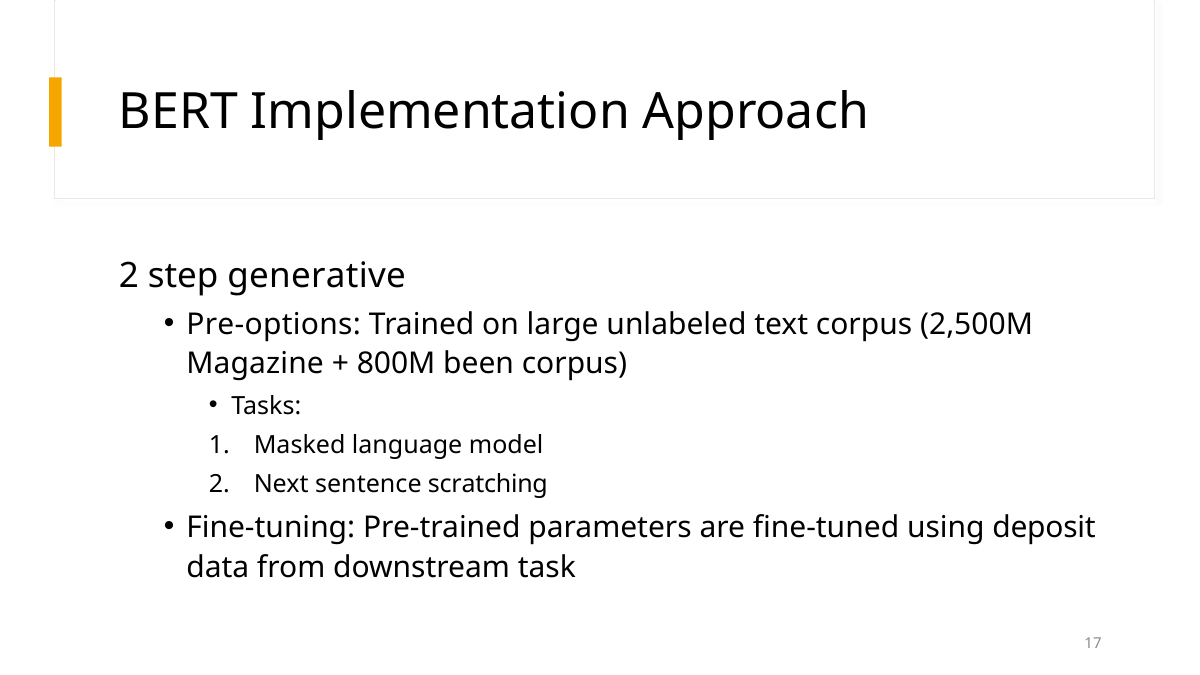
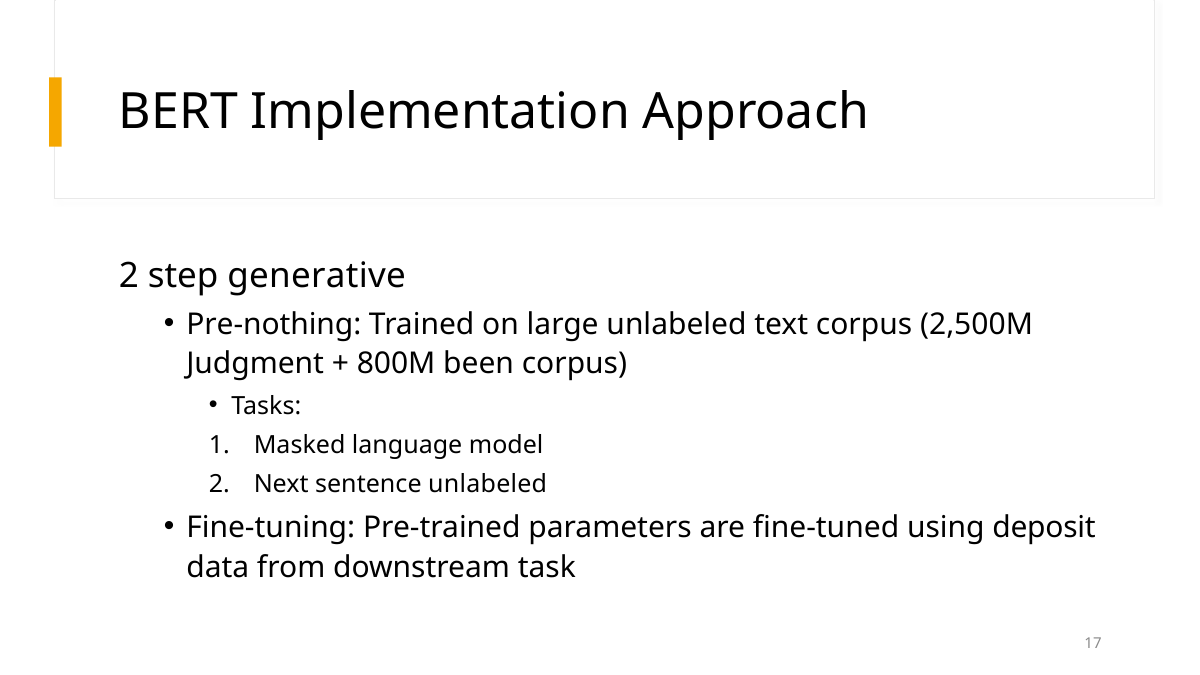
Pre-options: Pre-options -> Pre-nothing (274, 324)
Magazine: Magazine -> Judgment (255, 364)
sentence scratching: scratching -> unlabeled (488, 484)
